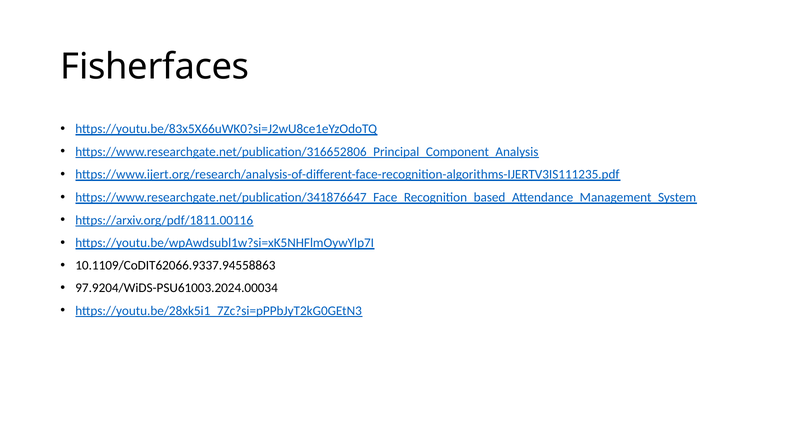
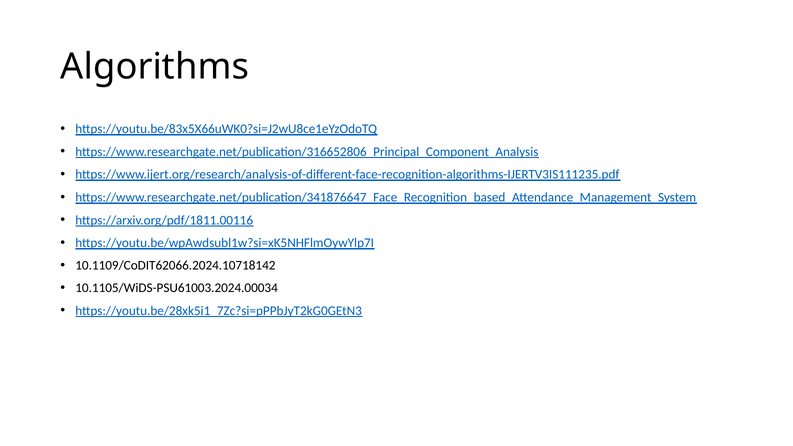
Fisherfaces: Fisherfaces -> Algorithms (155, 67)
10.1109/CoDIT62066.9337.94558863: 10.1109/CoDIT62066.9337.94558863 -> 10.1109/CoDIT62066.2024.10718142 (175, 266)
97.9204/WiDS-PSU61003.2024.00034: 97.9204/WiDS-PSU61003.2024.00034 -> 10.1105/WiDS-PSU61003.2024.00034 (177, 288)
